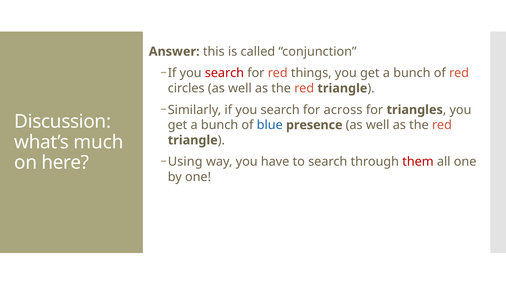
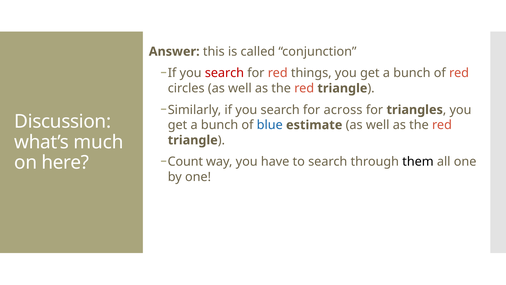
presence: presence -> estimate (314, 125)
Using: Using -> Count (185, 162)
them colour: red -> black (418, 162)
